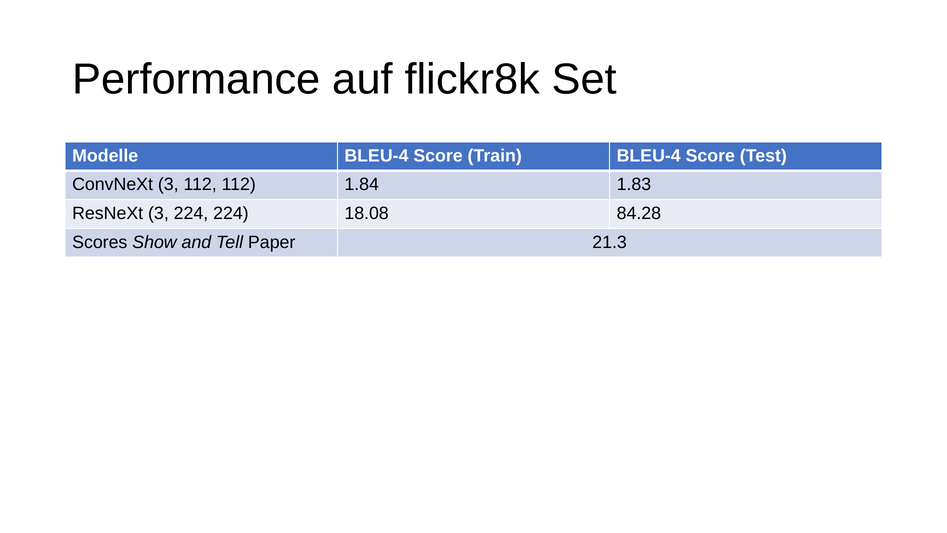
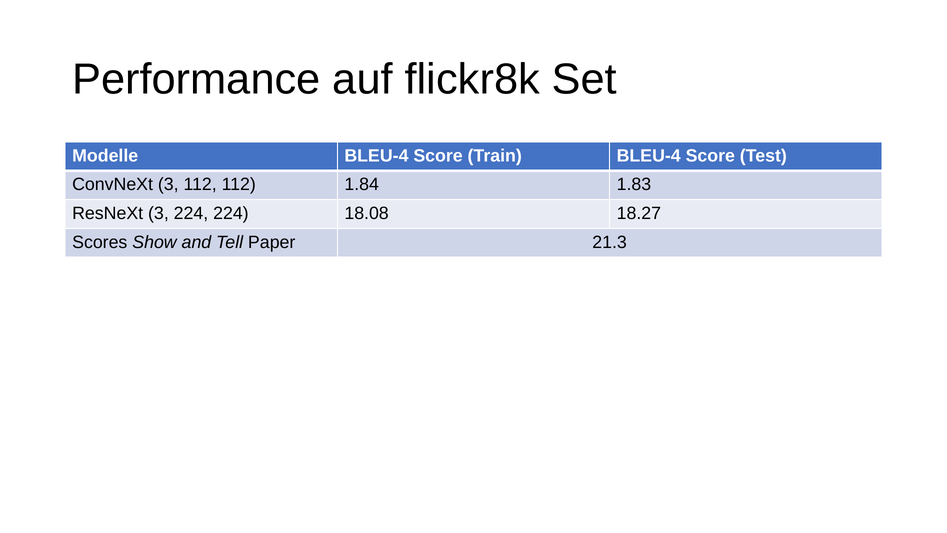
84.28: 84.28 -> 18.27 (639, 213)
